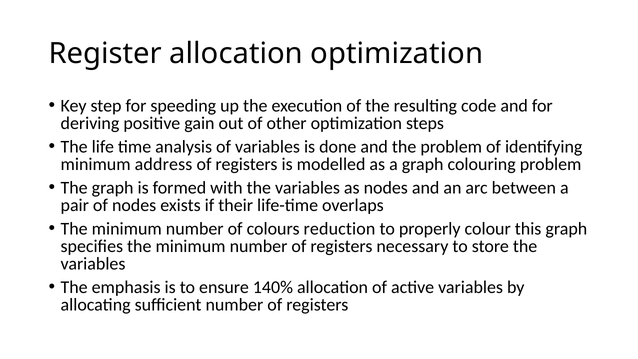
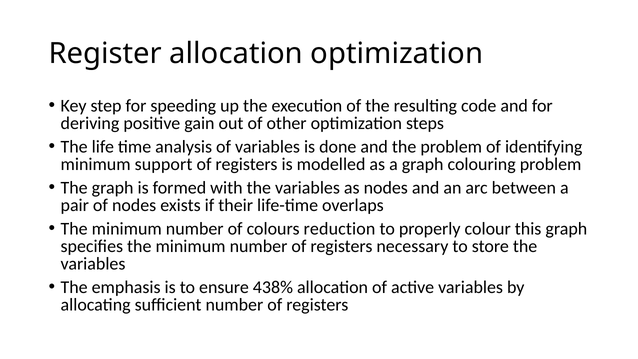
address: address -> support (164, 164)
140%: 140% -> 438% (273, 287)
